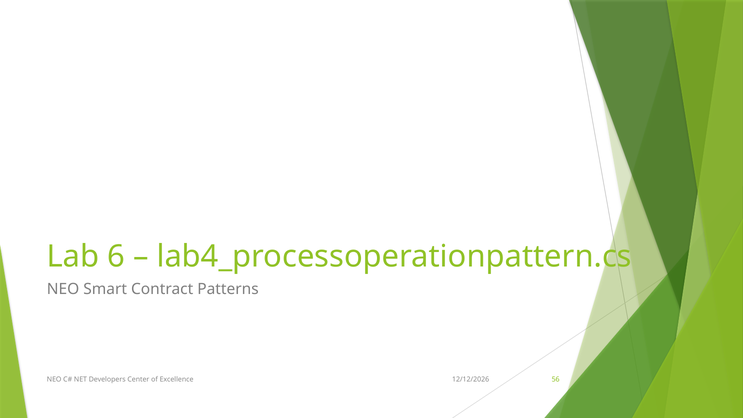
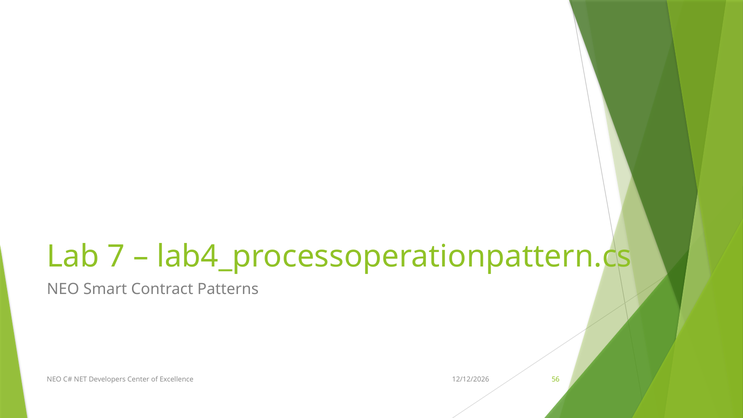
6: 6 -> 7 (116, 257)
